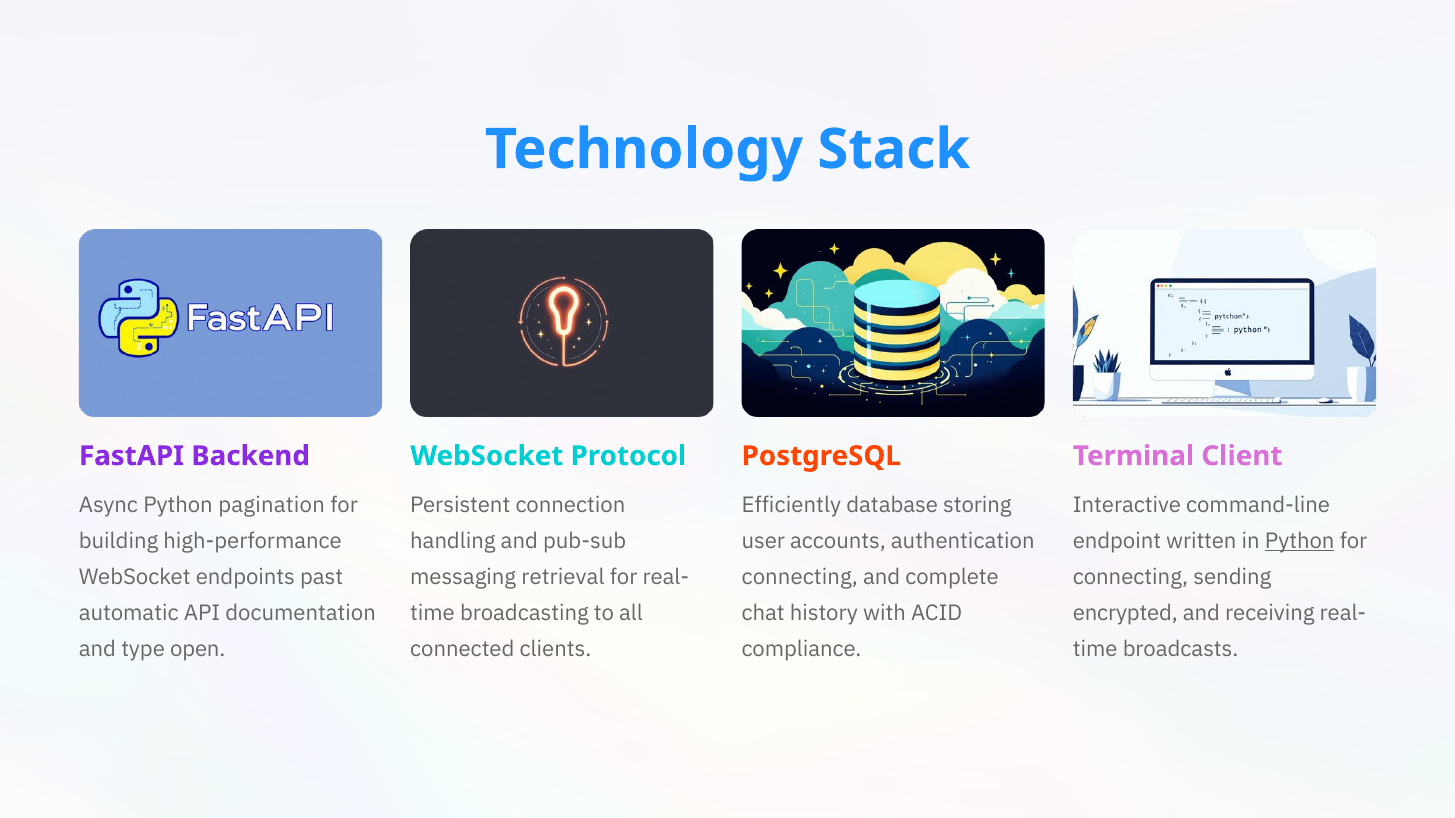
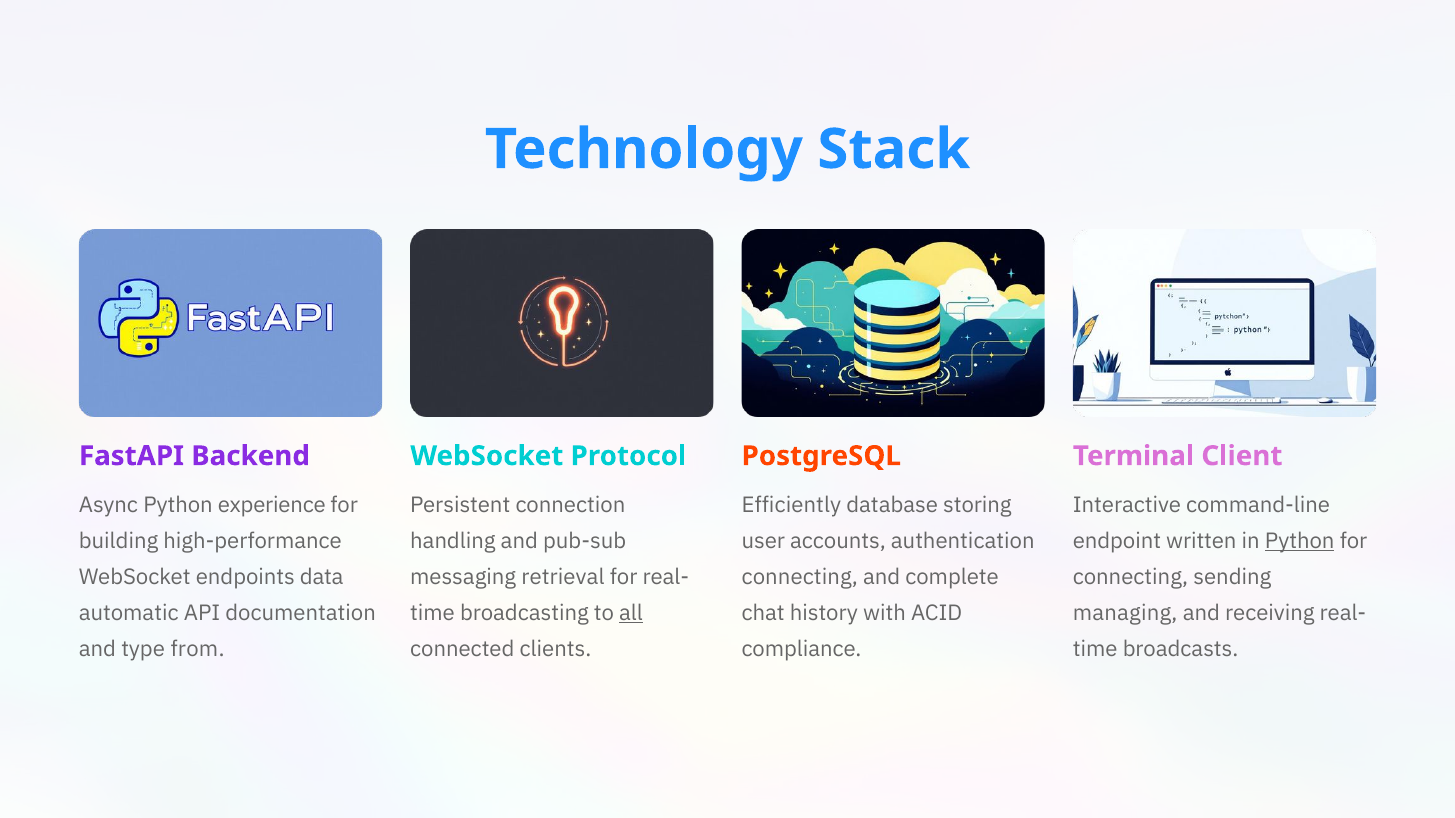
pagination: pagination -> experience (272, 506)
past: past -> data (322, 578)
all underline: none -> present (631, 614)
encrypted: encrypted -> managing (1125, 614)
open: open -> from (198, 650)
